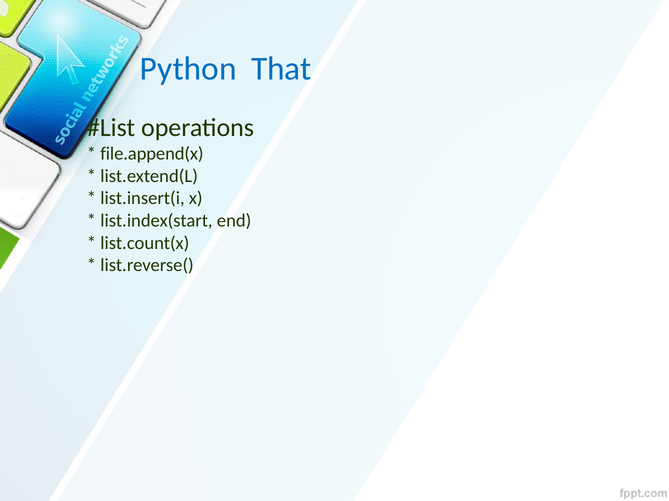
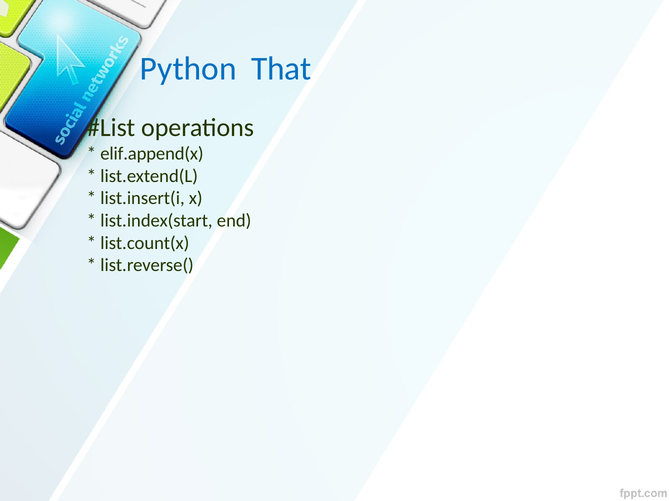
file.append(x: file.append(x -> elif.append(x (152, 154)
